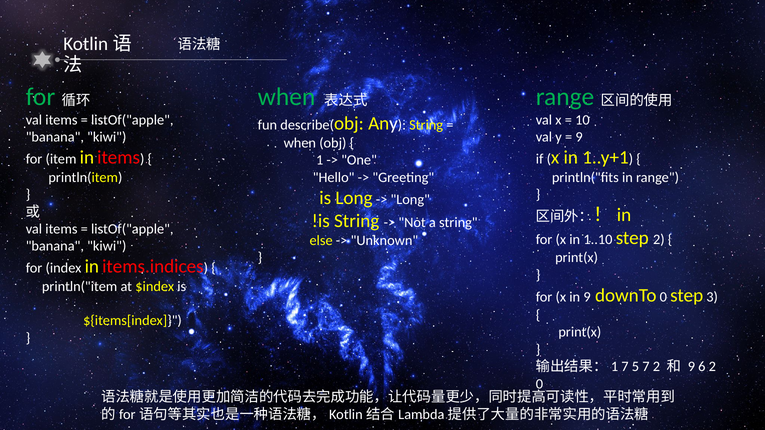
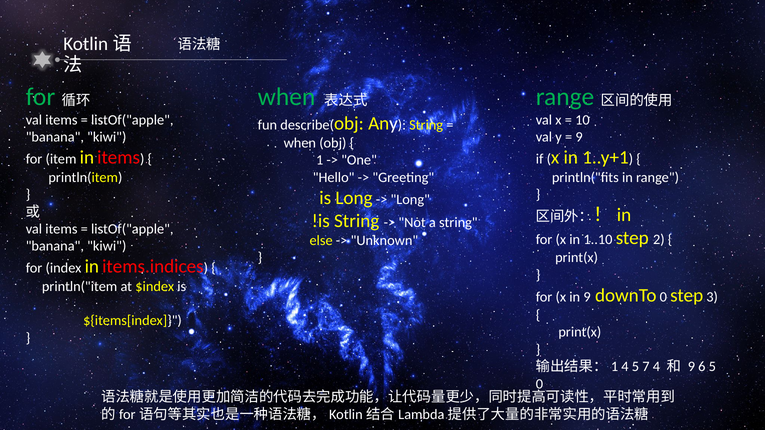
7: 7 -> 4 (625, 367)
7 2: 2 -> 4 (656, 367)
6 2: 2 -> 5 (712, 367)
